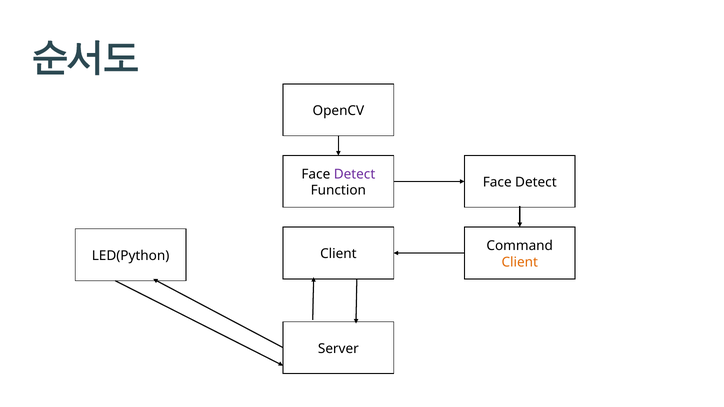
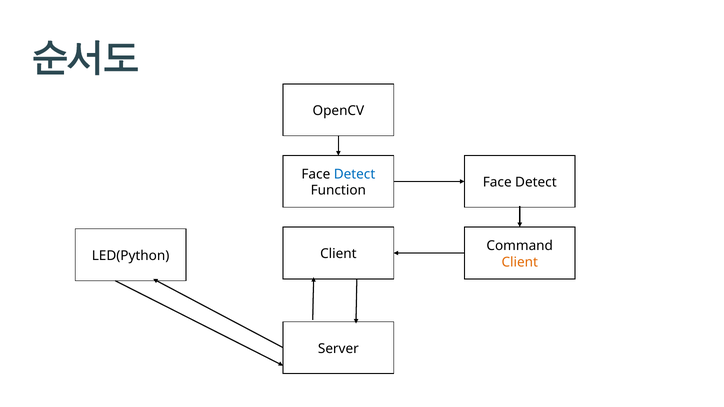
Detect colour: purple -> blue (355, 174)
